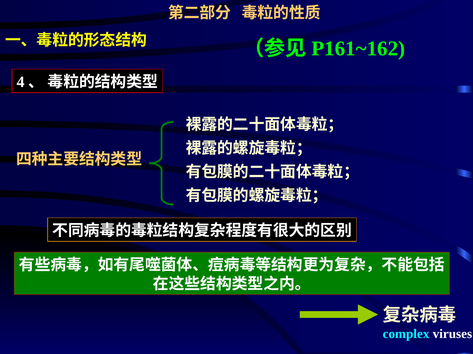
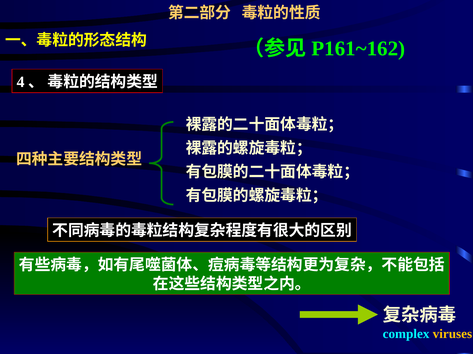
viruses colour: white -> yellow (452, 335)
